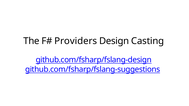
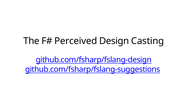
Providers: Providers -> Perceived (76, 41)
